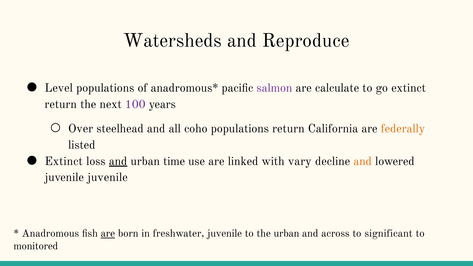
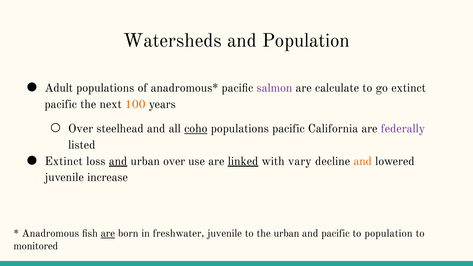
and Reproduce: Reproduce -> Population (306, 41)
Level: Level -> Adult (59, 88)
return: return -> pacific (61, 104)
100 colour: purple -> orange (135, 104)
coho underline: none -> present (196, 129)
populations return: return -> pacific (288, 129)
federally colour: orange -> purple (403, 129)
urban time: time -> over (174, 161)
linked underline: none -> present (243, 161)
juvenile juvenile: juvenile -> increase (108, 177)
and across: across -> pacific (335, 233)
to significant: significant -> population (389, 233)
